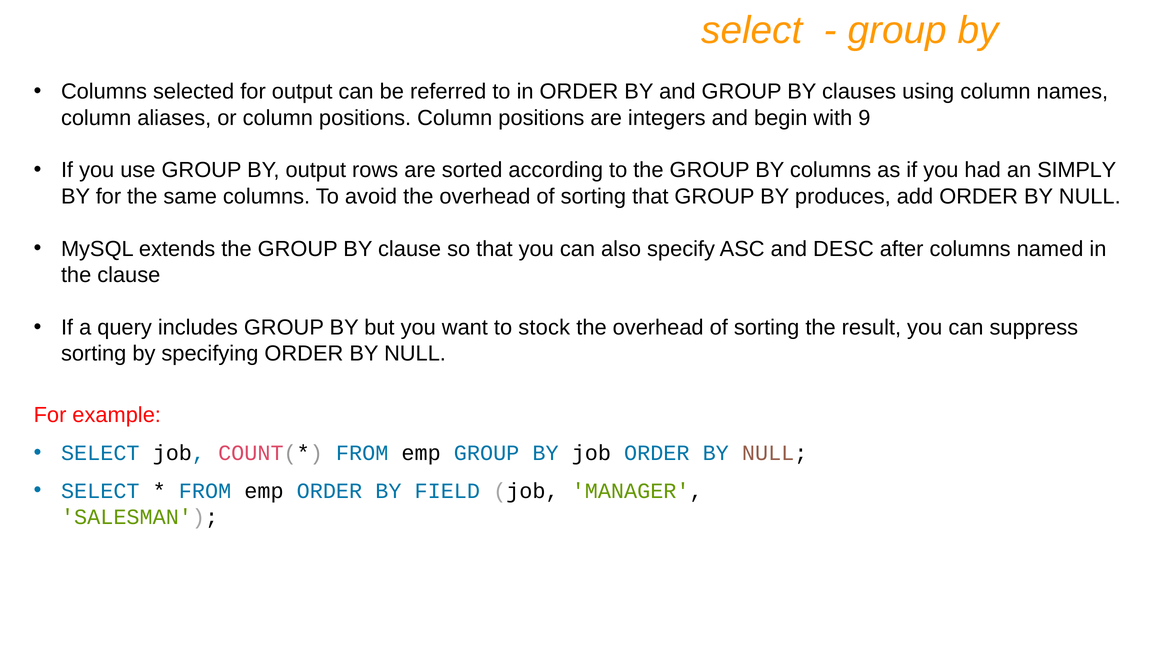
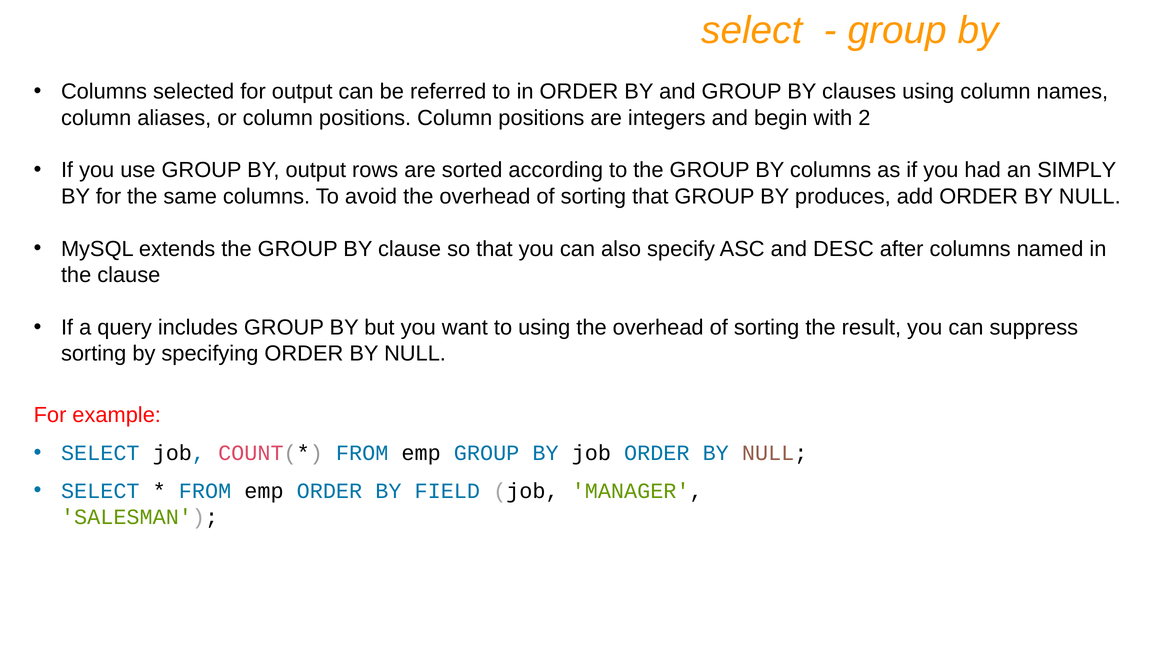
9: 9 -> 2 (864, 118)
to stock: stock -> using (544, 327)
